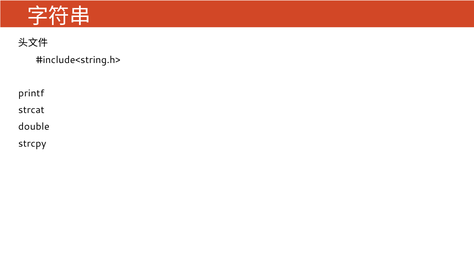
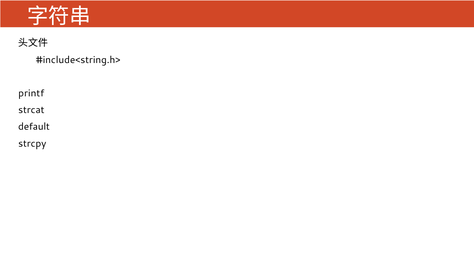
double: double -> default (34, 127)
